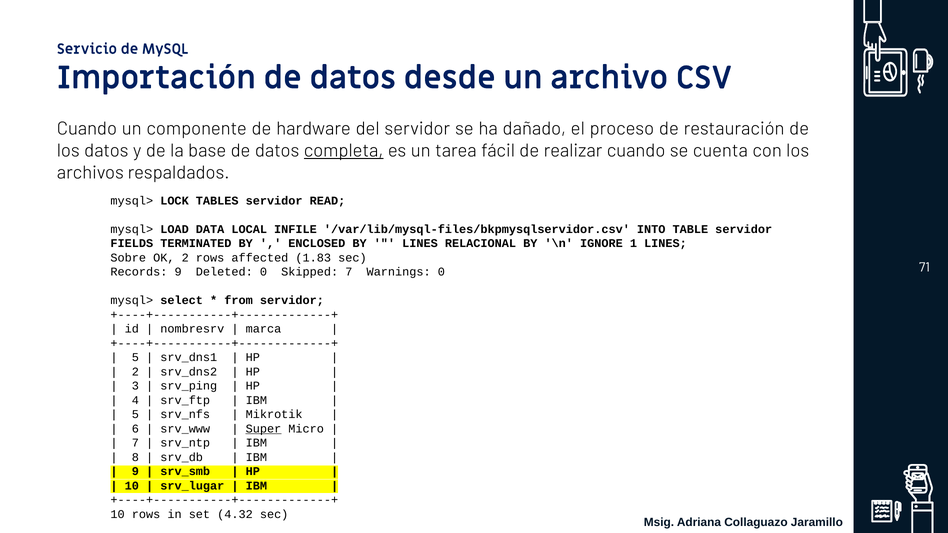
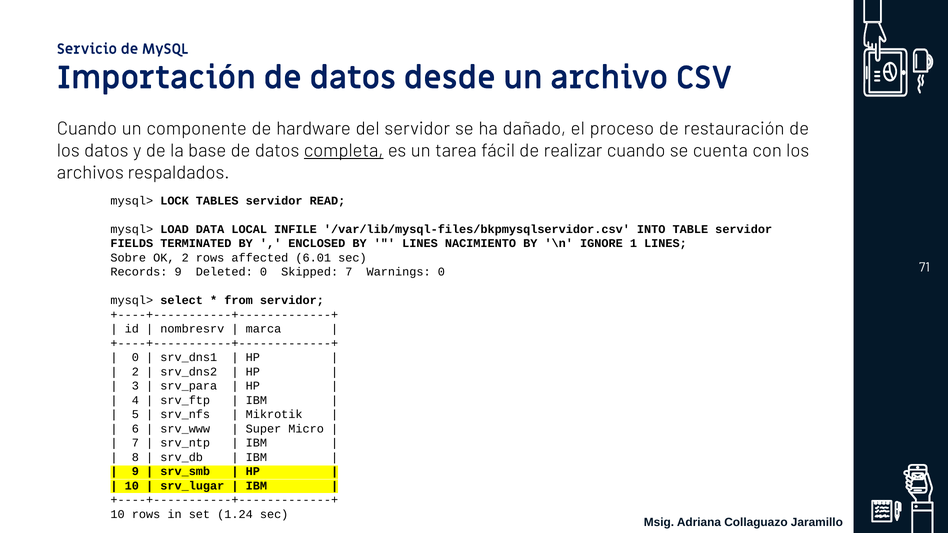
RELACIONAL: RELACIONAL -> NACIMIENTO (480, 243)
1.83: 1.83 -> 6.01 (313, 258)
5: 5 -> 0 (135, 358)
srv_ping: srv_ping -> srv_para (189, 386)
Super underline: present -> none (263, 429)
4.32: 4.32 -> 1.24 (235, 514)
